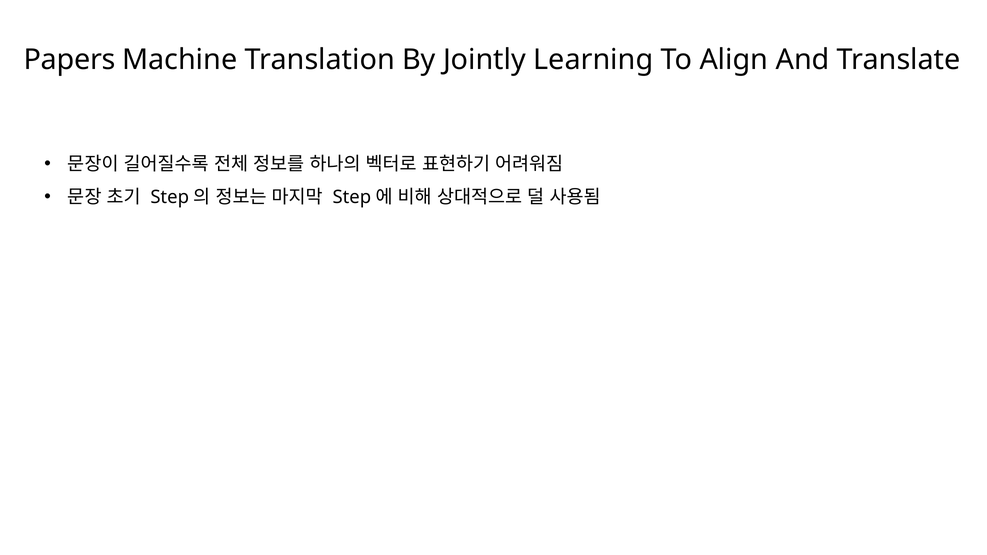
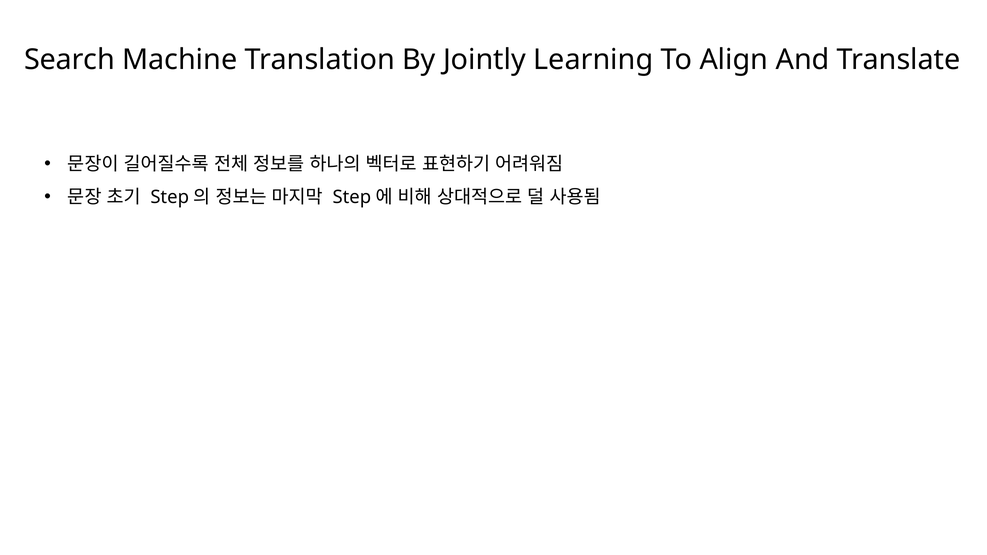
Papers: Papers -> Search (69, 60)
